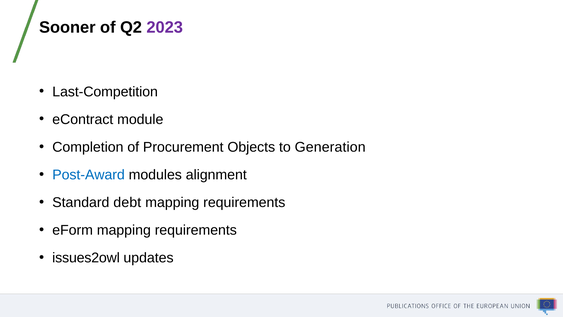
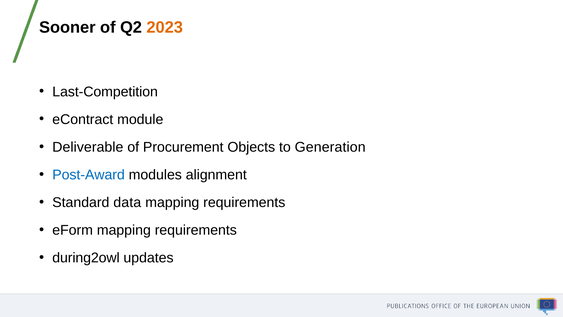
2023 colour: purple -> orange (165, 27)
Completion: Completion -> Deliverable (88, 147)
debt: debt -> data (127, 202)
issues2owl: issues2owl -> during2owl (86, 258)
